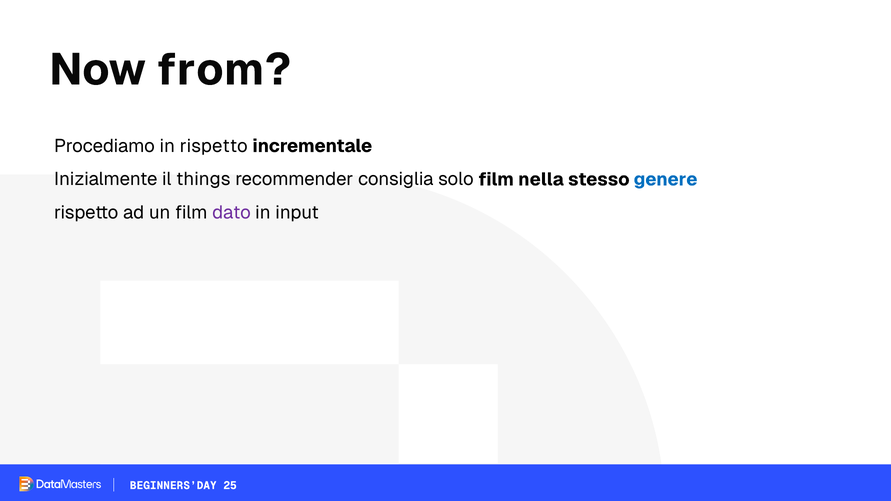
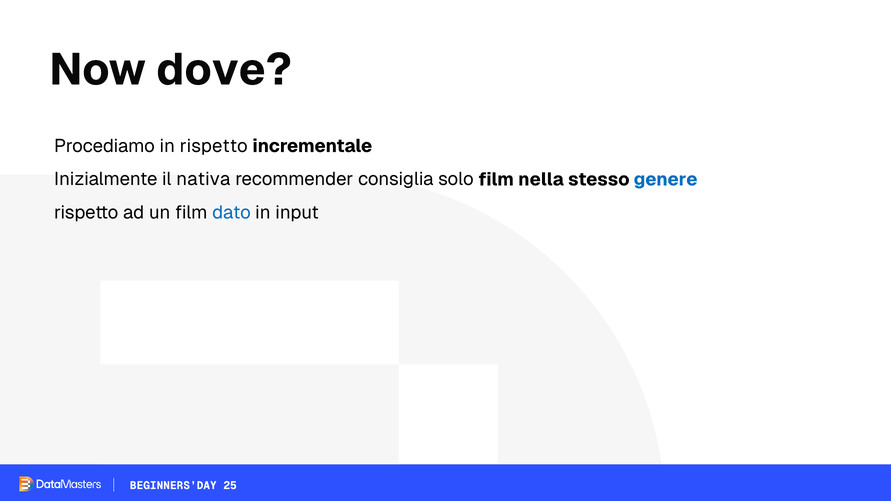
from: from -> dove (224, 70)
things: things -> nativa (203, 179)
dato colour: purple -> blue (231, 213)
